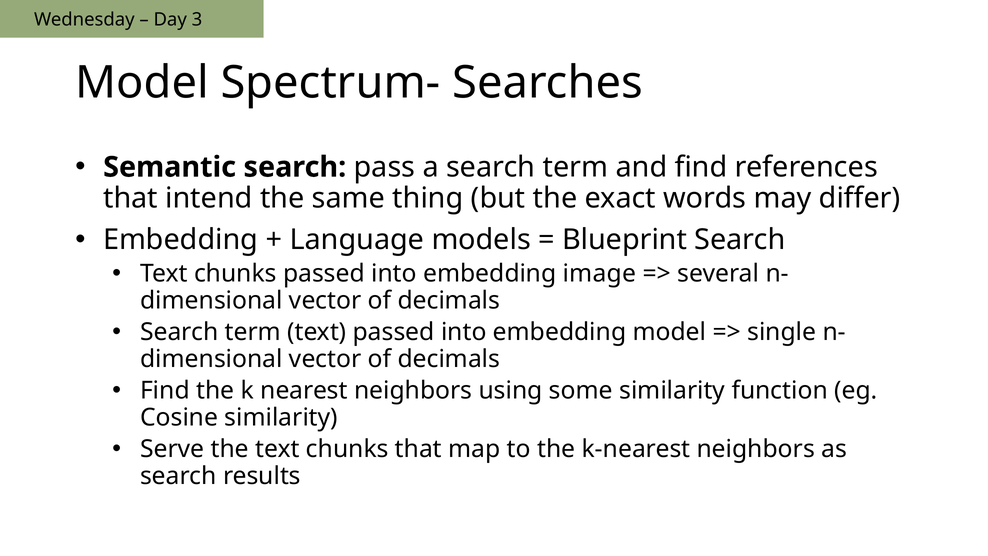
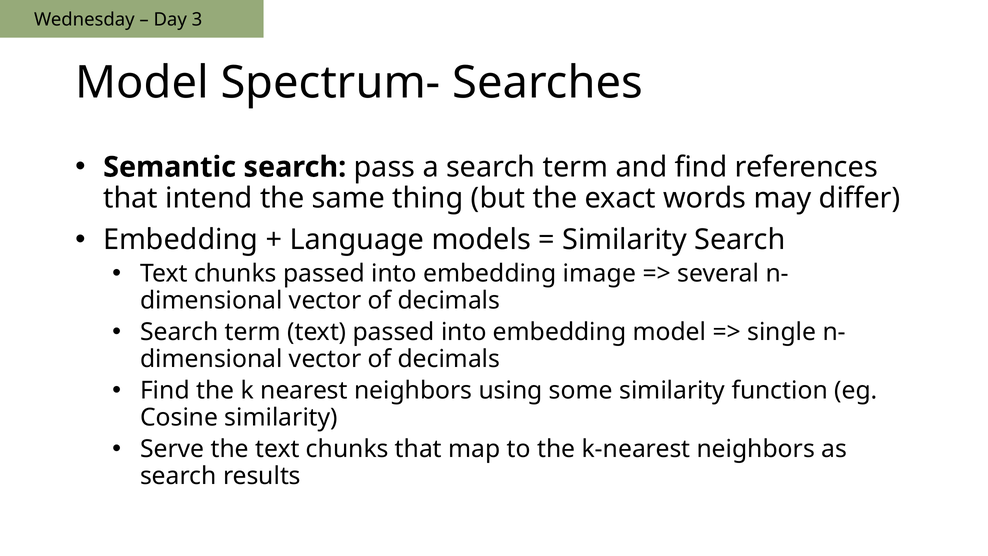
Blueprint: Blueprint -> Similarity (625, 240)
